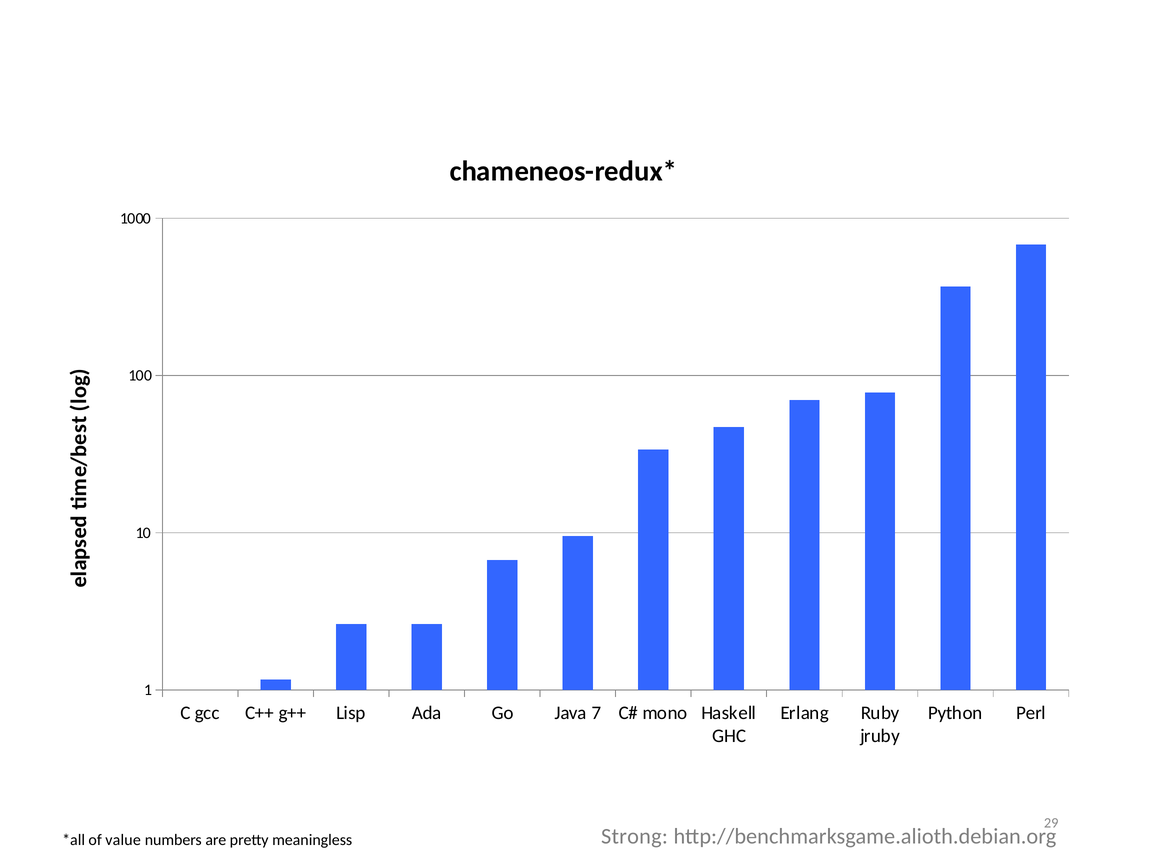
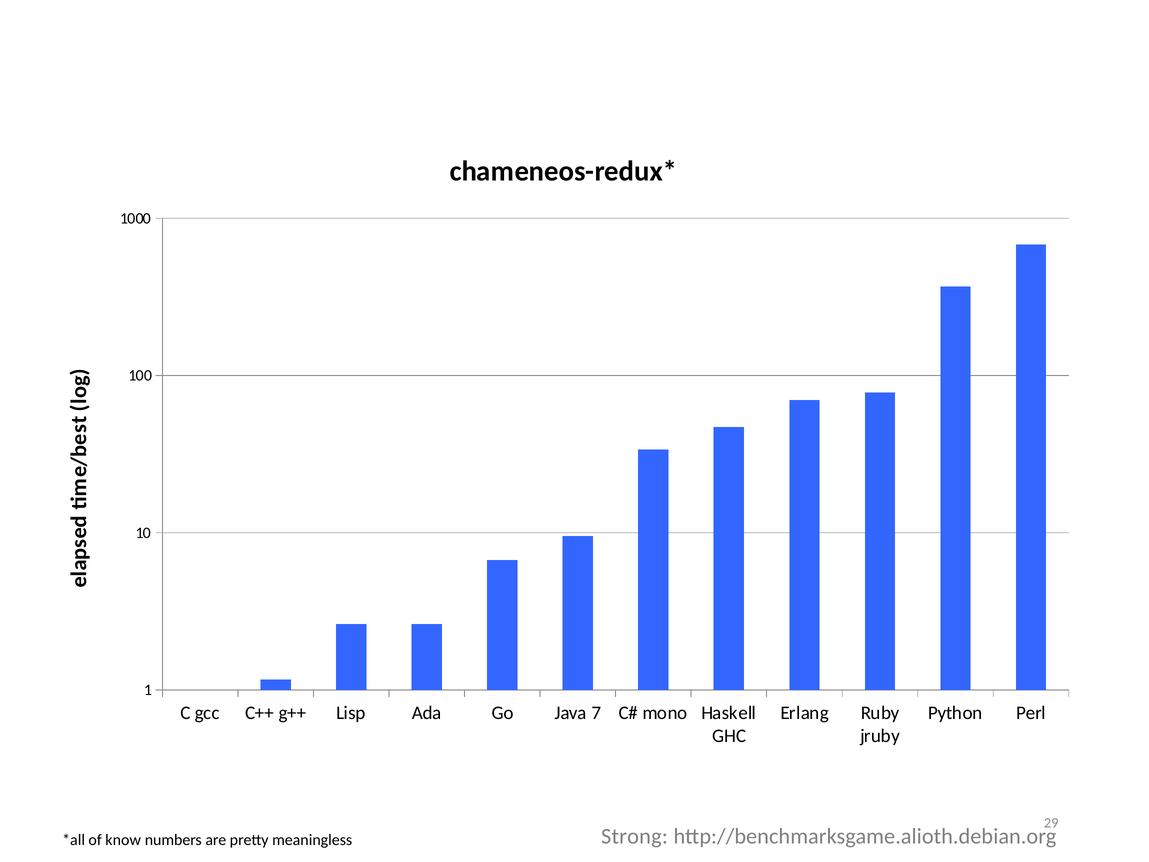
value: value -> know (123, 840)
